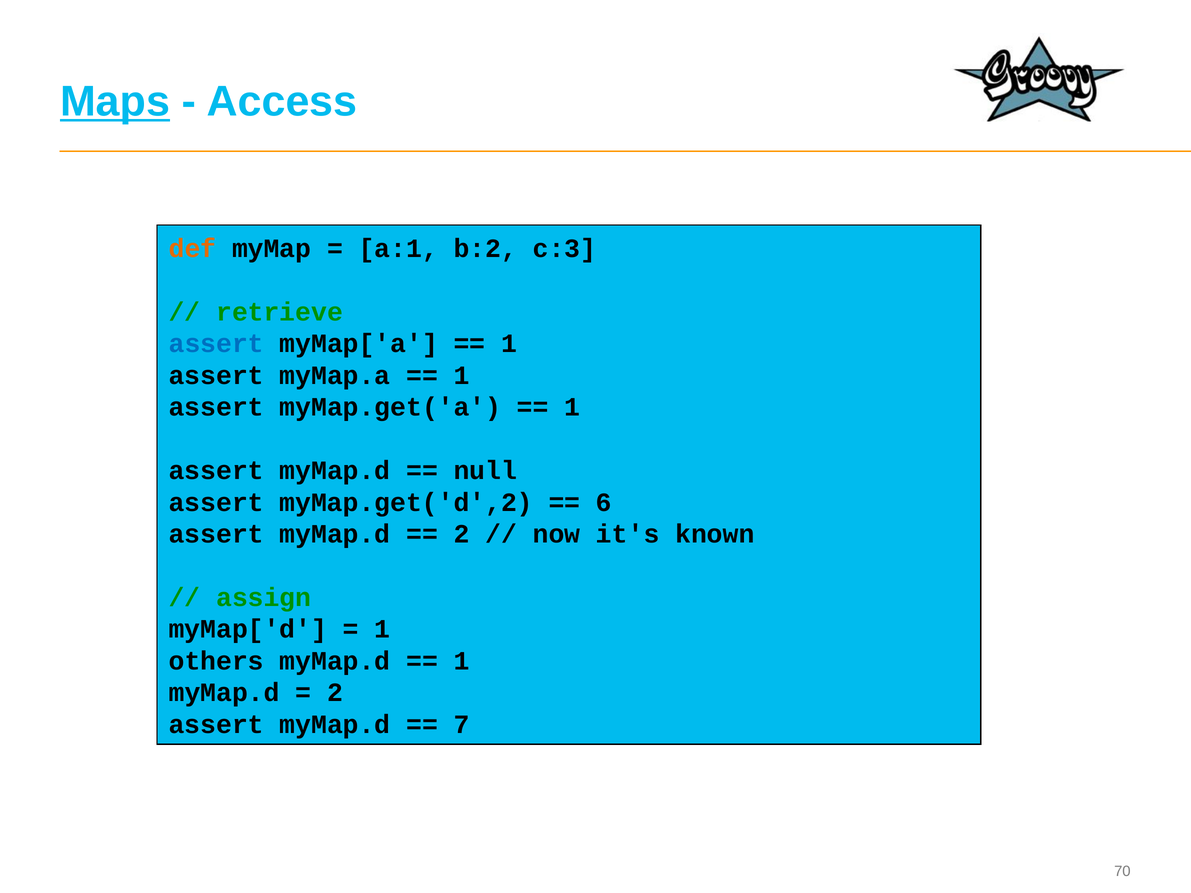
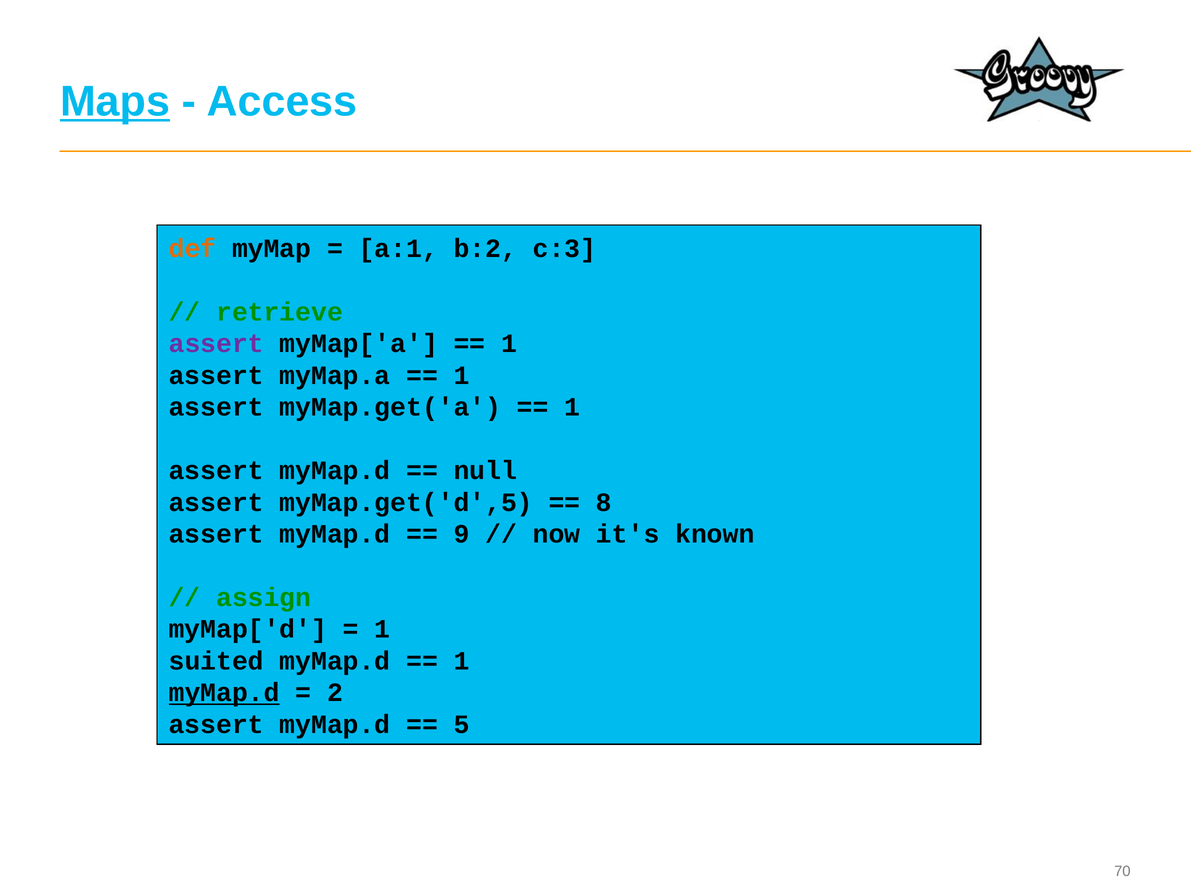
assert colour: blue -> purple (216, 344)
myMap.get('d',2: myMap.get('d',2 -> myMap.get('d',5 (406, 502)
6: 6 -> 8 (604, 502)
2: 2 -> 9 (461, 534)
others: others -> suited (216, 661)
myMap.d underline: none -> present (224, 693)
7: 7 -> 5 (461, 725)
